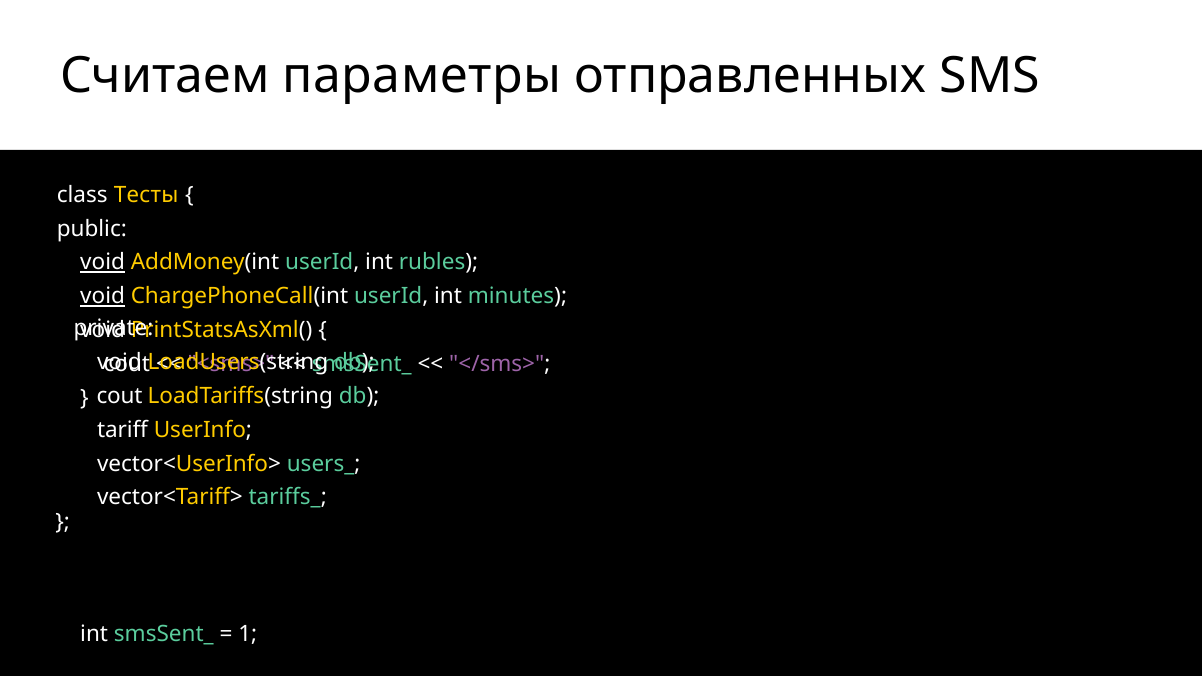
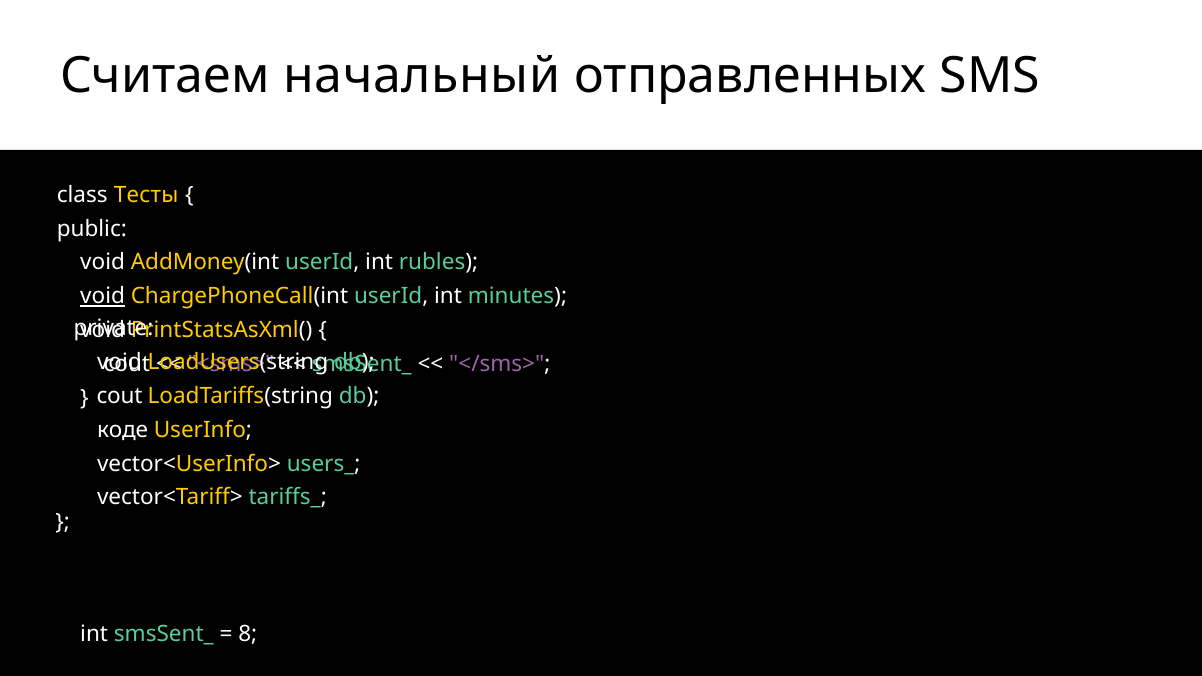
параметры: параметры -> начальный (422, 76)
void underline: present -> none (103, 262)
tariff: tariff -> коде (123, 430)
1: 1 -> 8 (248, 634)
